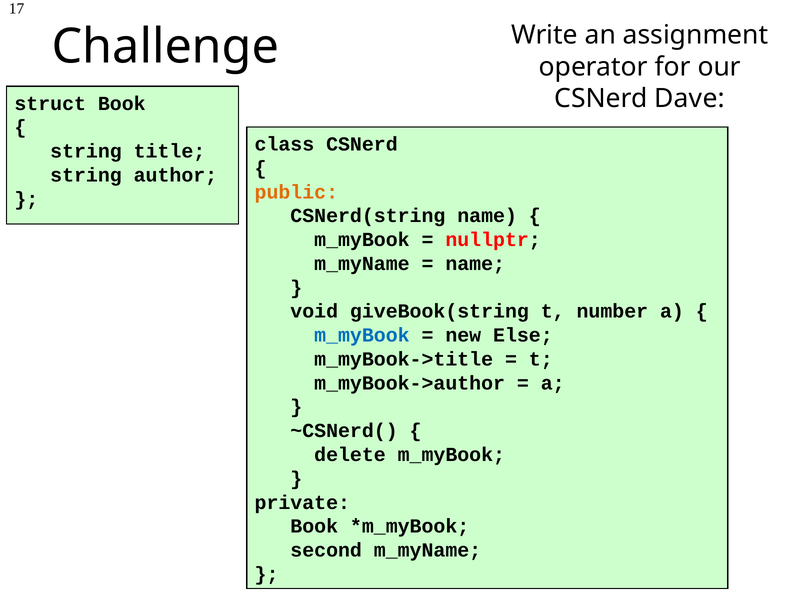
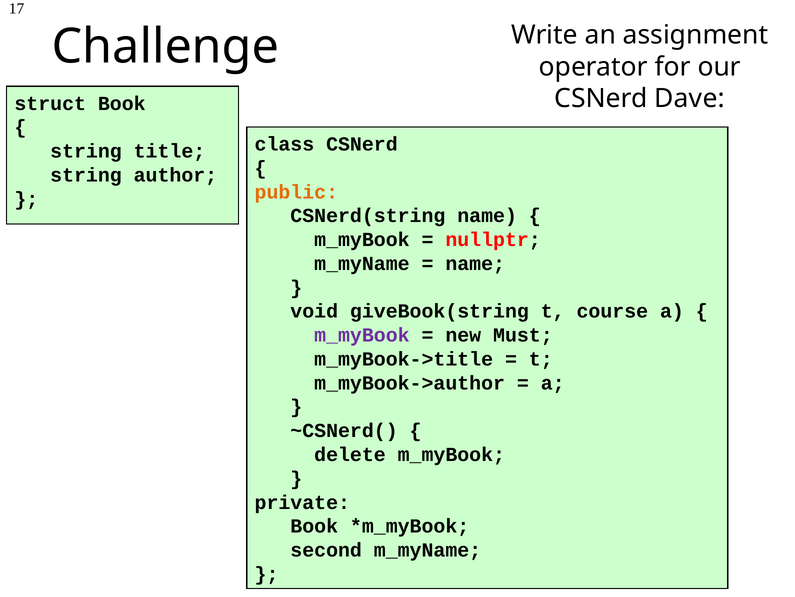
number: number -> course (612, 311)
m_myBook colour: blue -> purple (362, 335)
Else: Else -> Must (523, 335)
